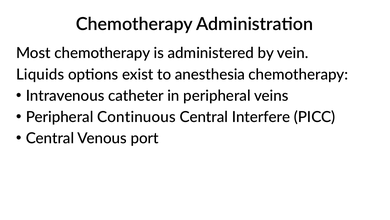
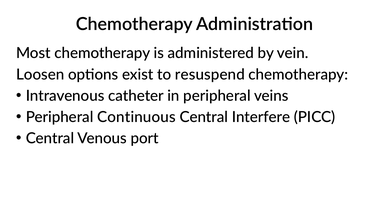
Liquids: Liquids -> Loosen (40, 74)
anesthesia: anesthesia -> resuspend (210, 74)
